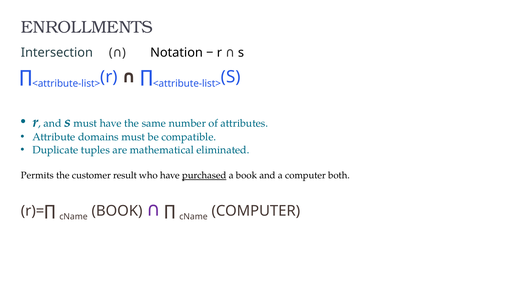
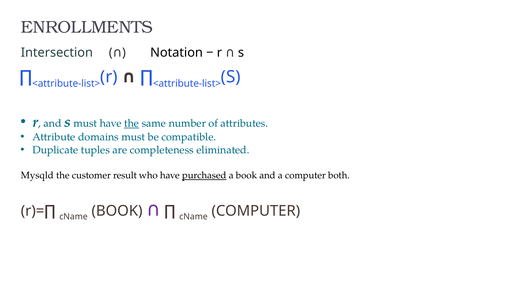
the underline: none -> present (132, 123)
mathematical: mathematical -> completeness (162, 150)
Permits: Permits -> Mysqld (37, 175)
